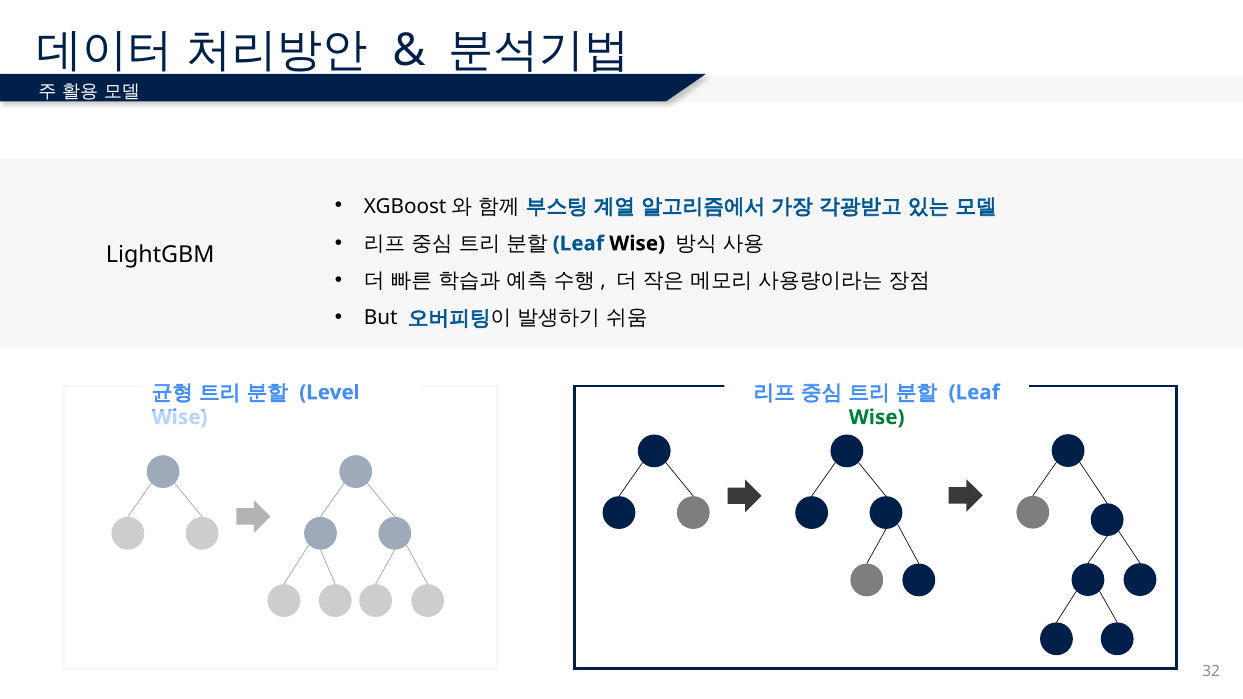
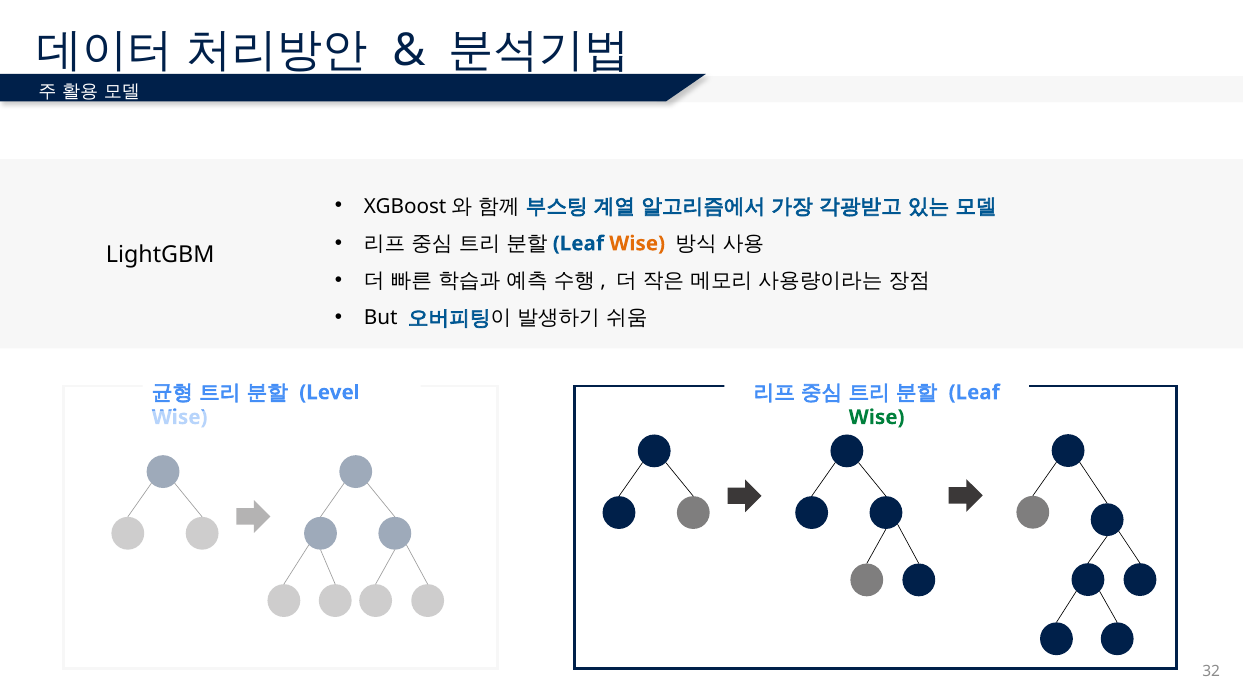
Wise colour: black -> orange (637, 244)
